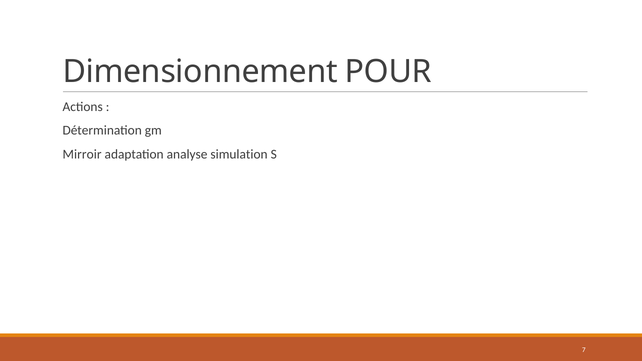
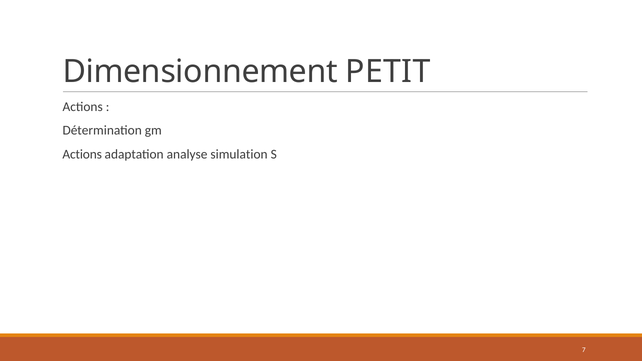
POUR: POUR -> PETIT (388, 72)
Mirroir: Mirroir -> Actions (82, 154)
